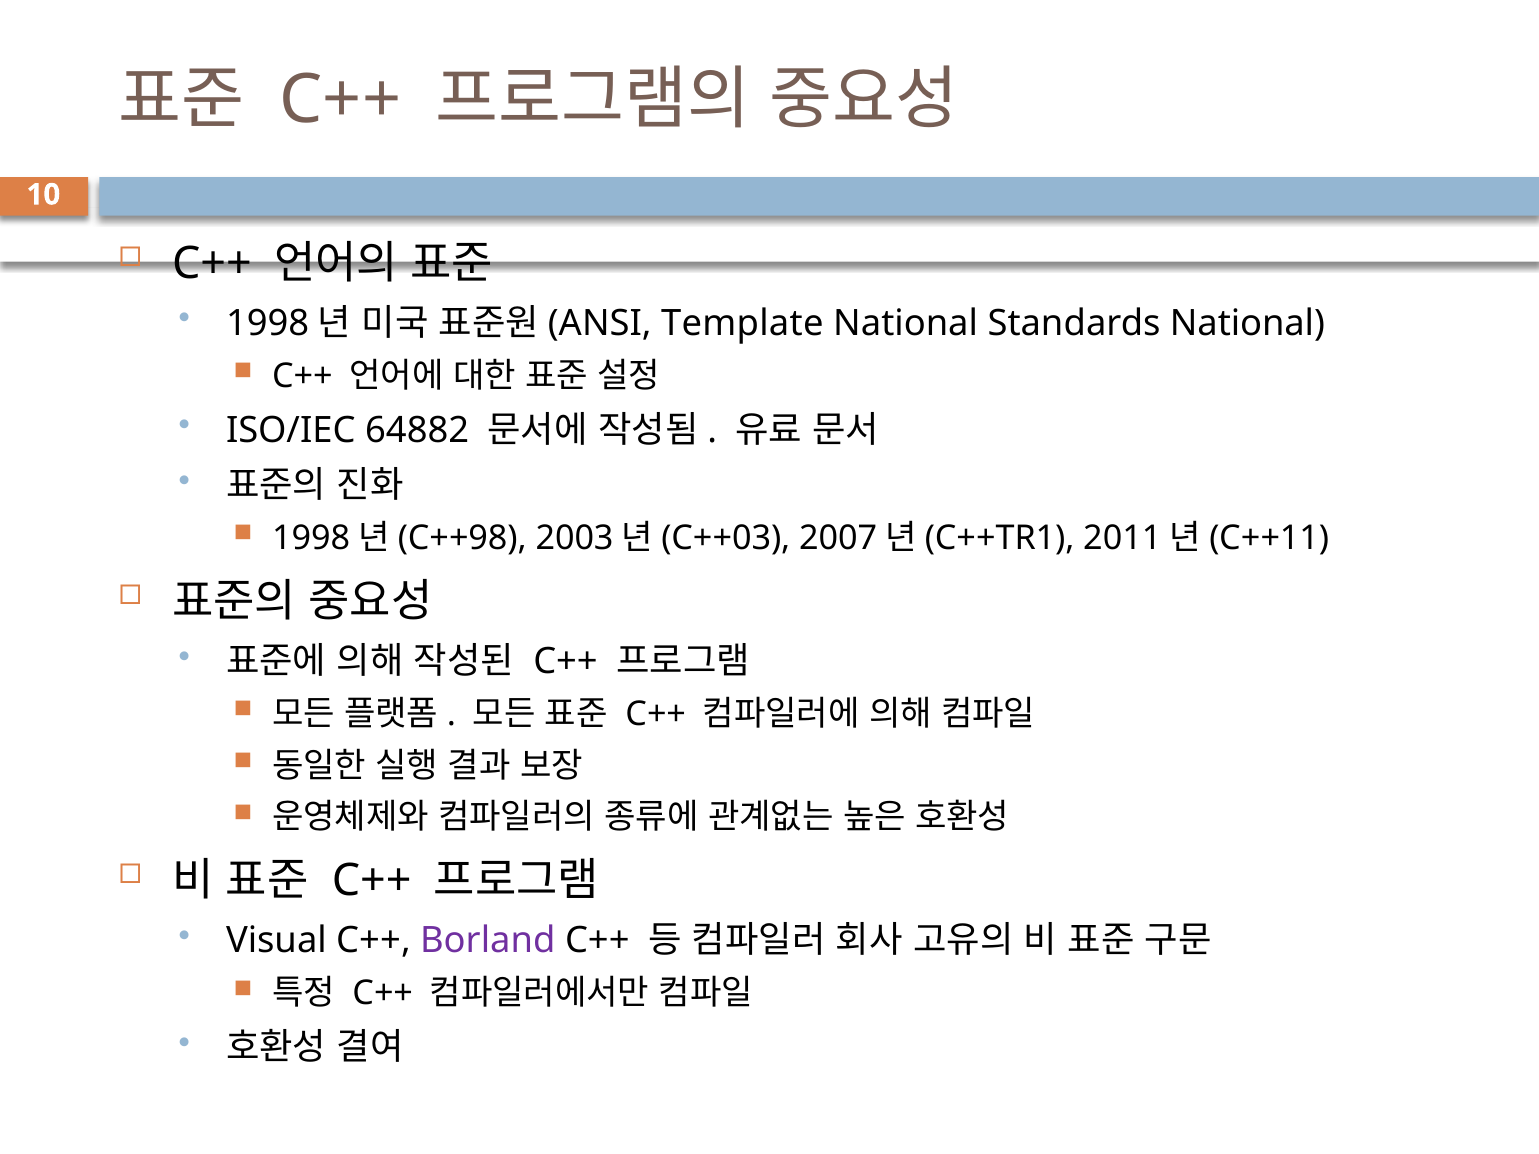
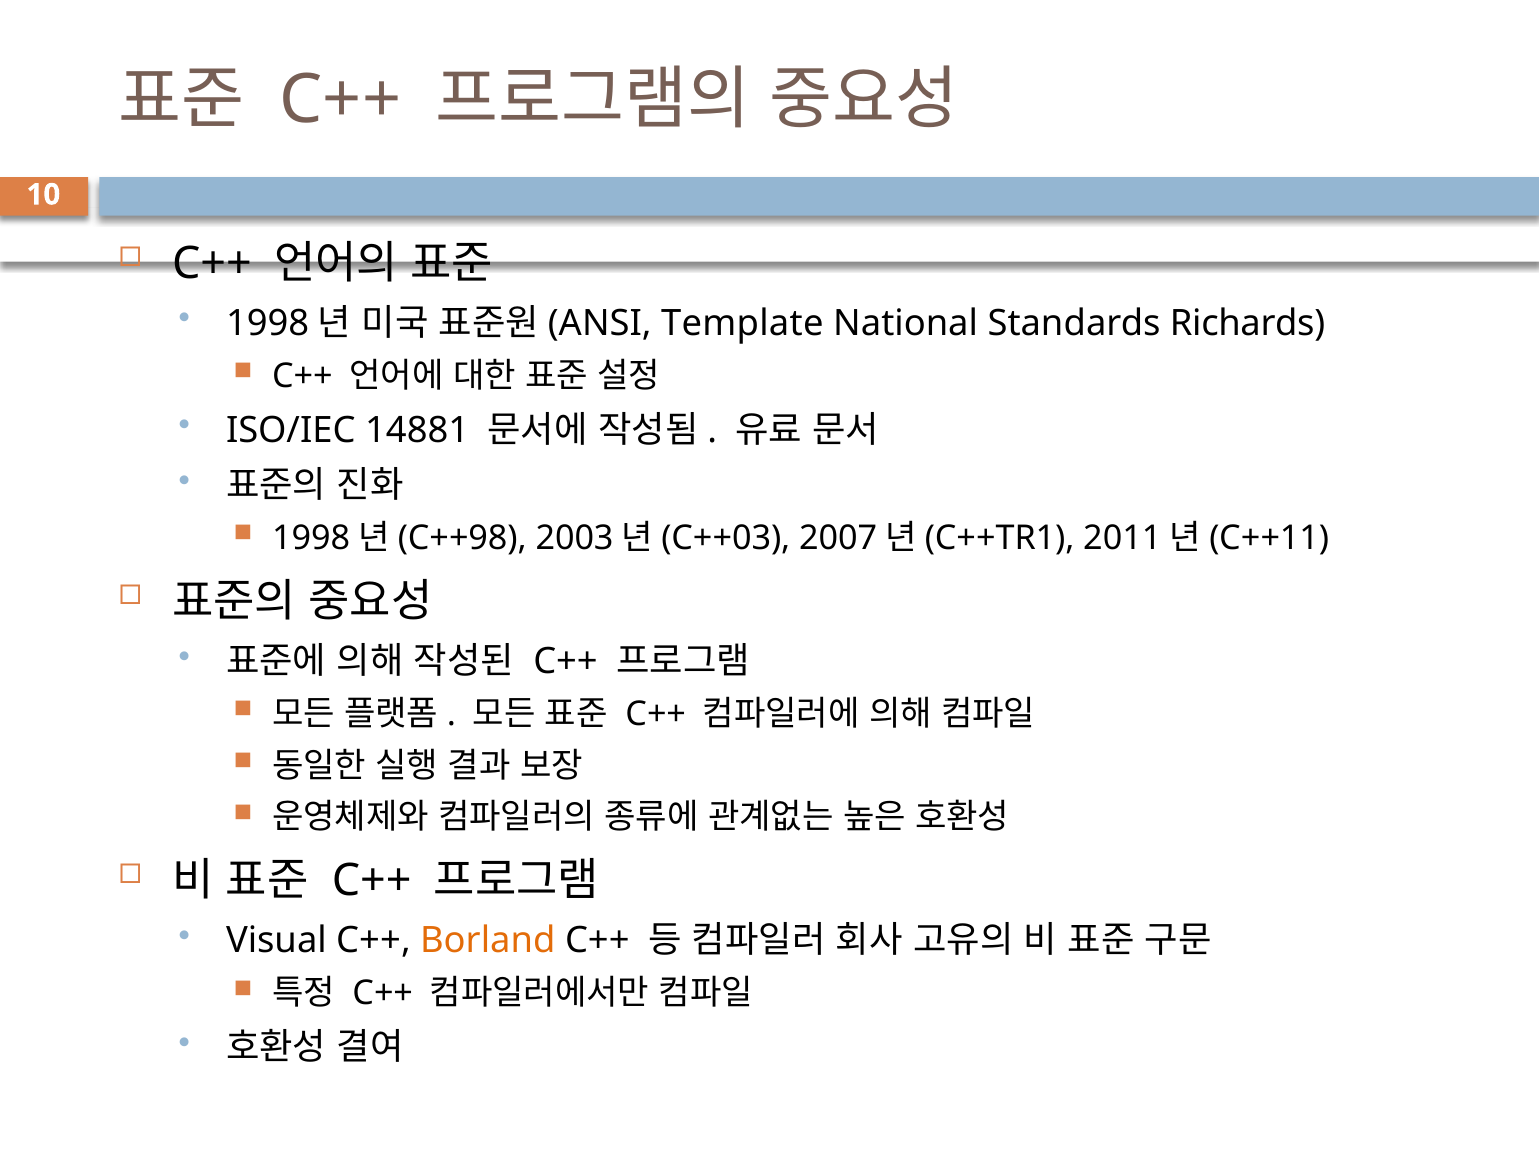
Standards National: National -> Richards (1248, 323)
64882: 64882 -> 14881 (417, 430)
Borland colour: purple -> orange (488, 941)
